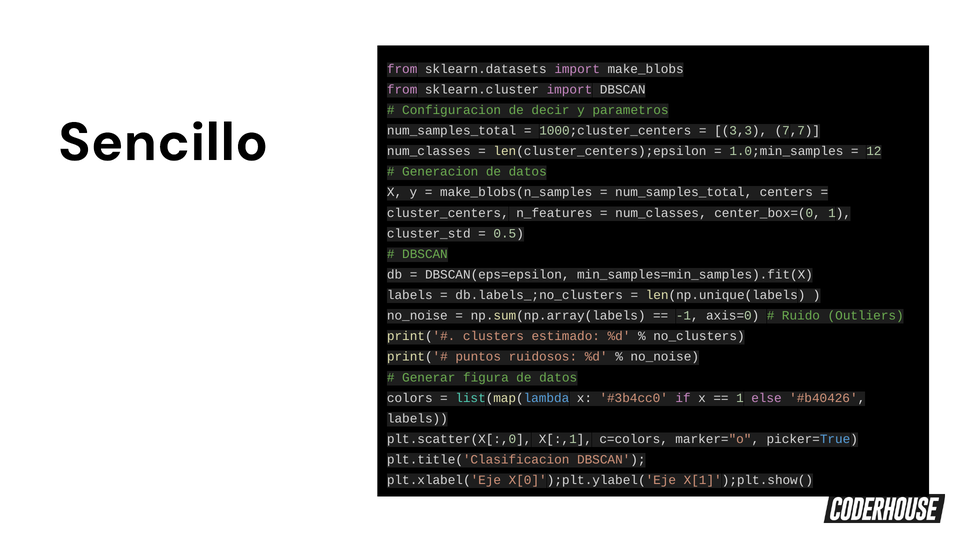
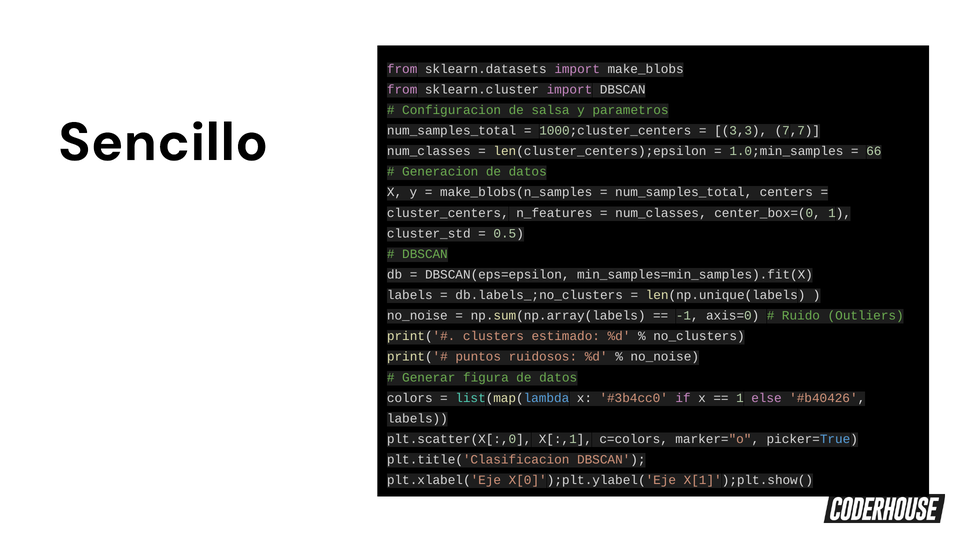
decir: decir -> salsa (551, 110)
12: 12 -> 66 (874, 151)
